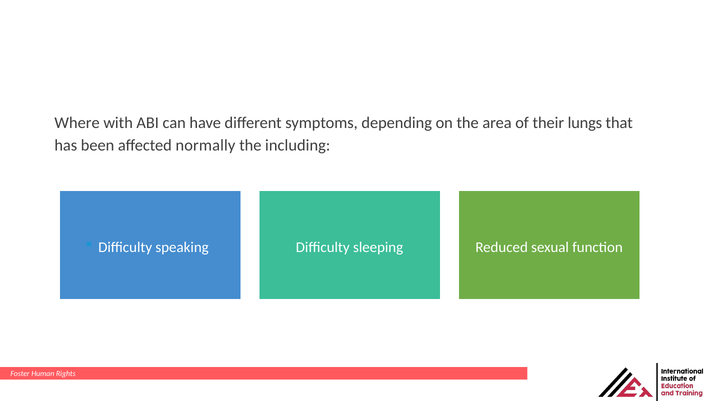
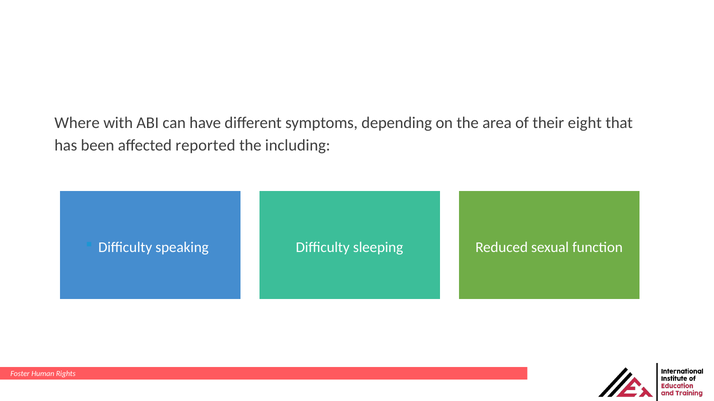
lungs: lungs -> eight (585, 123)
normally: normally -> reported (205, 146)
